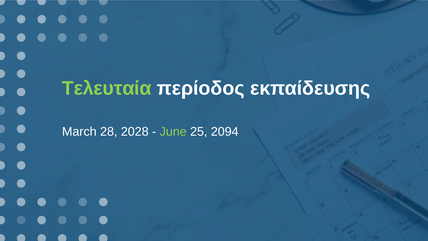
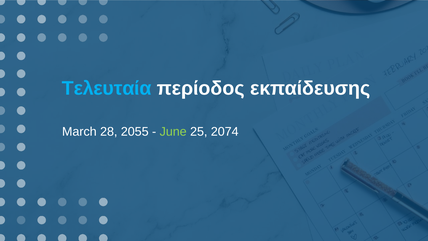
Τελευταία colour: light green -> light blue (107, 88)
2028: 2028 -> 2055 (135, 131)
2094: 2094 -> 2074 (225, 131)
